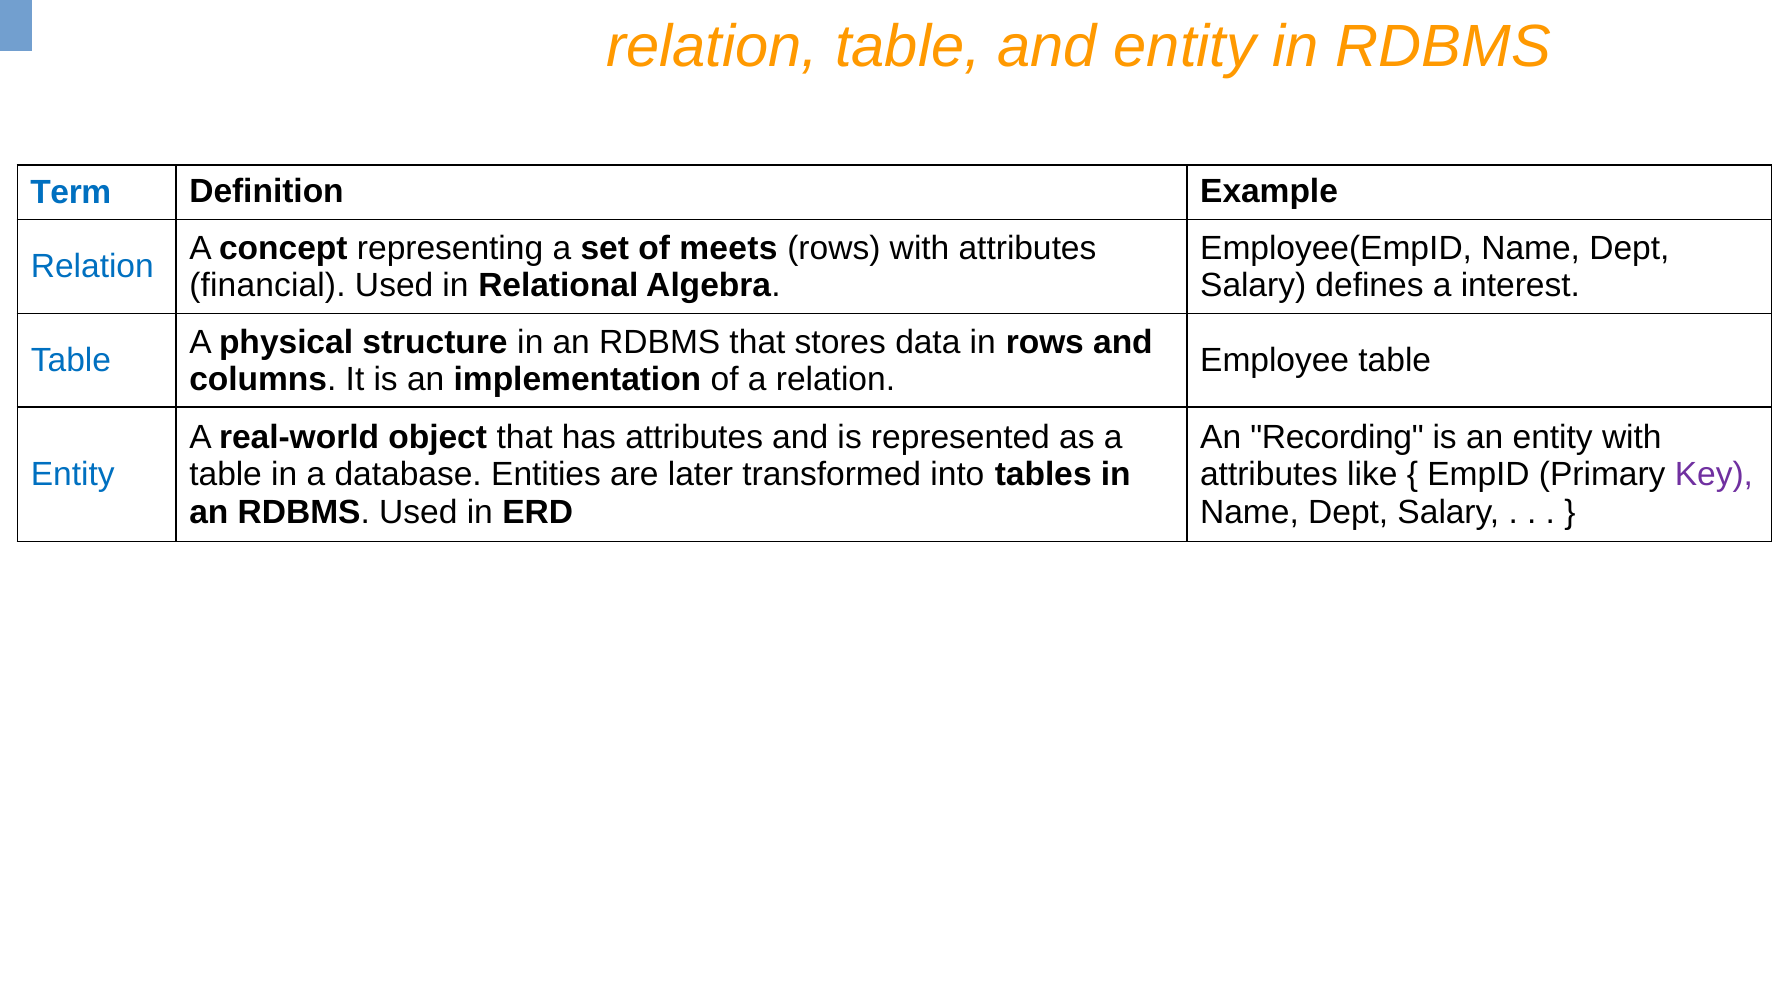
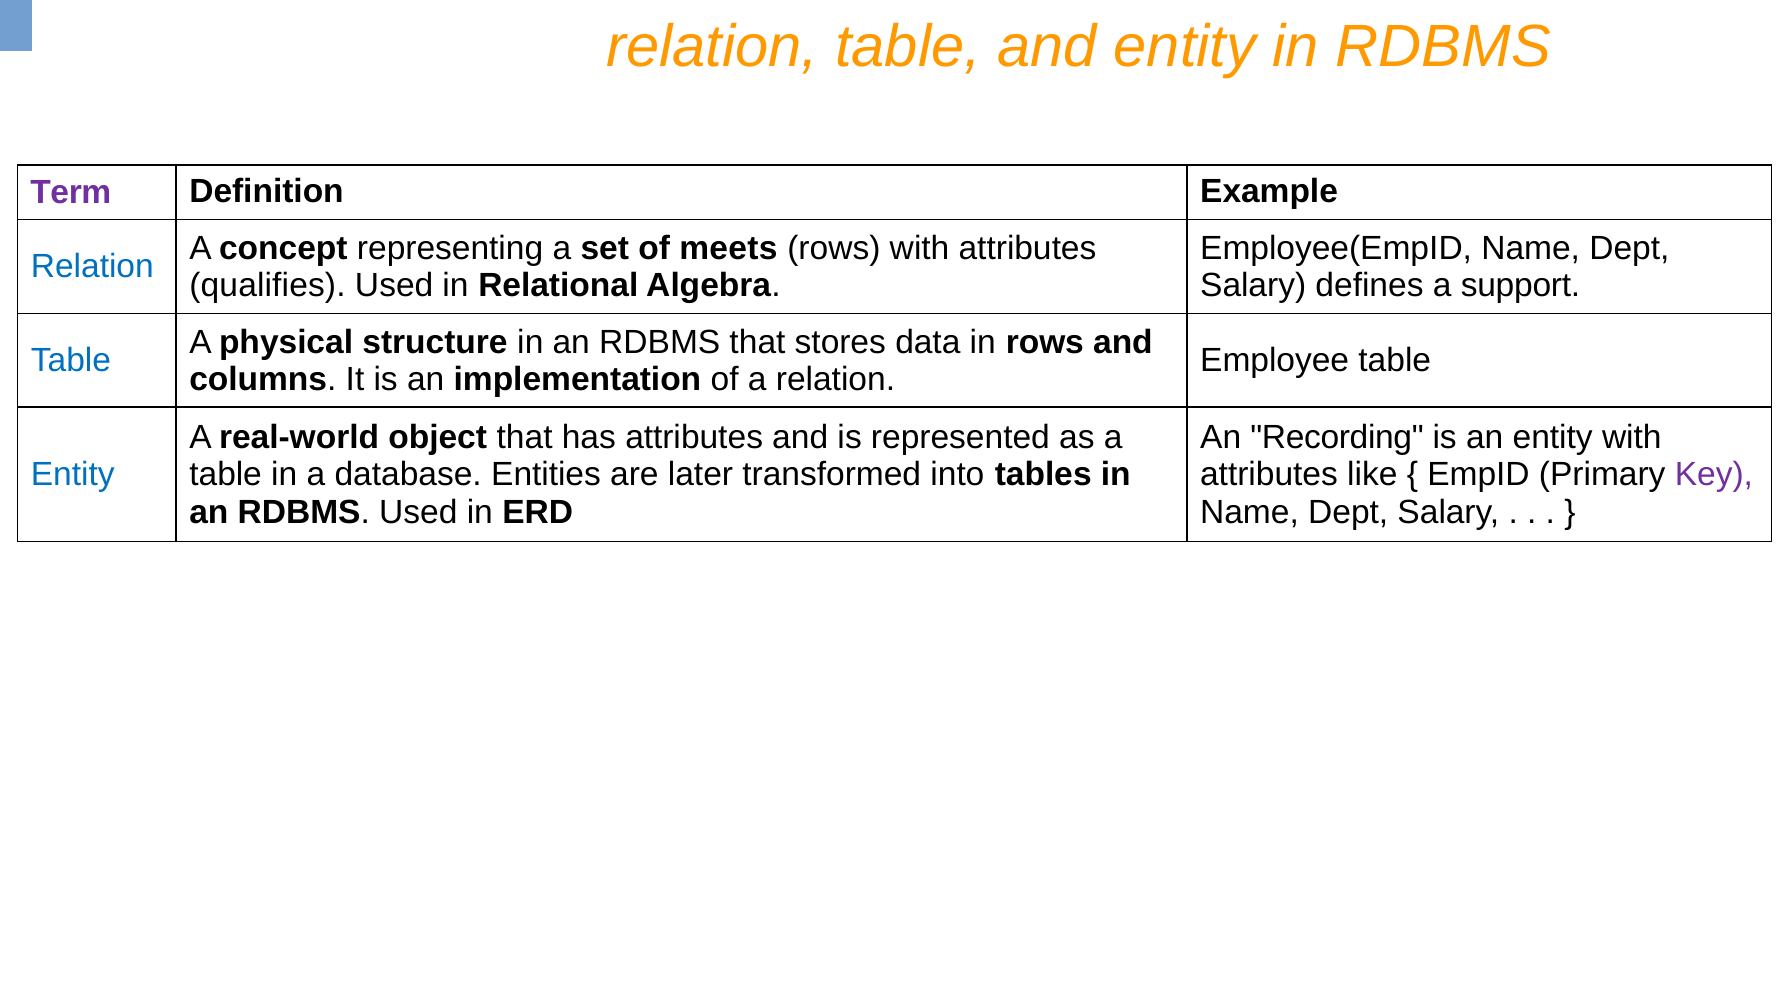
Term colour: blue -> purple (71, 193)
financial: financial -> qualifies (267, 286)
interest: interest -> support (1521, 286)
